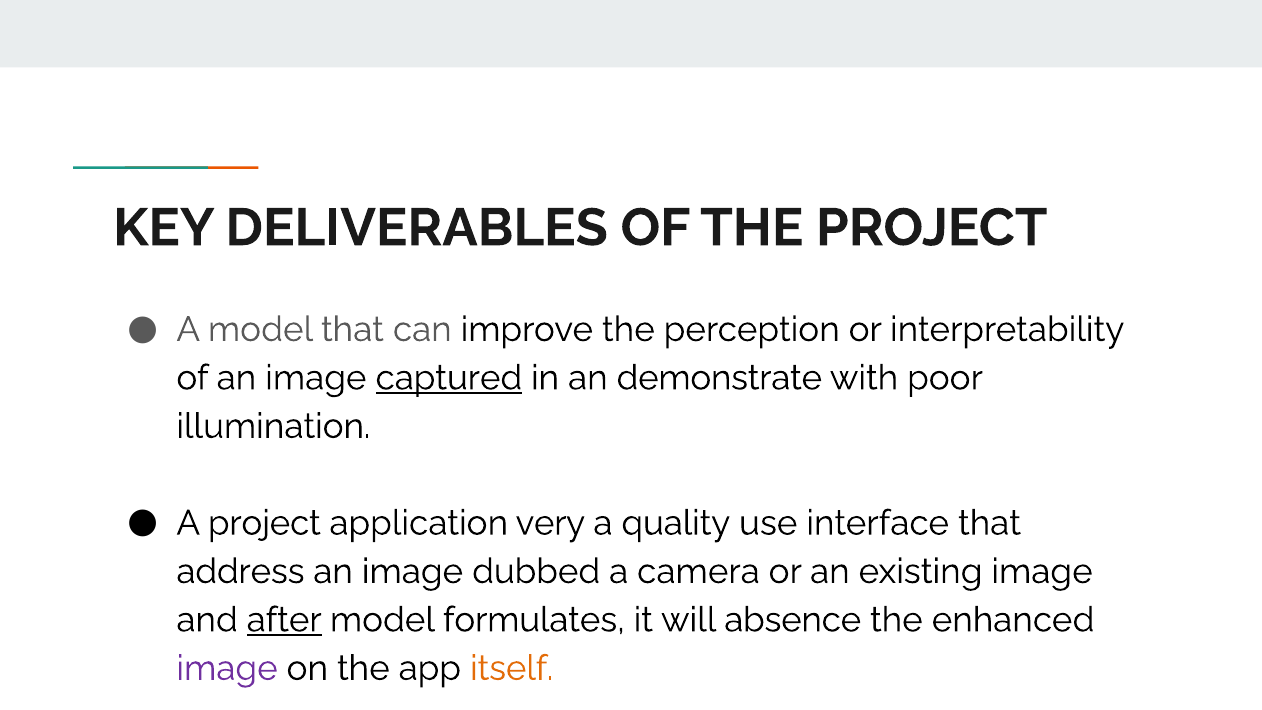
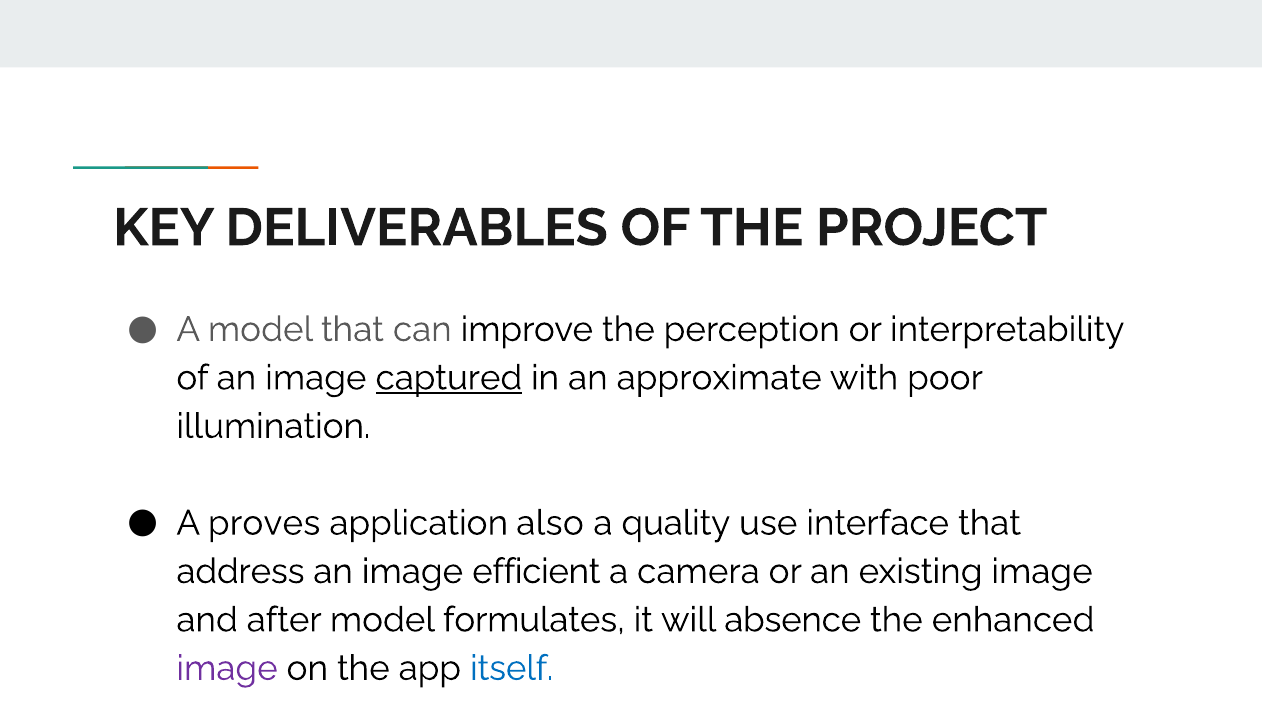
demonstrate: demonstrate -> approximate (719, 378)
A project: project -> proves (264, 523)
very: very -> also (550, 523)
dubbed: dubbed -> efficient (536, 571)
after underline: present -> none (284, 620)
itself colour: orange -> blue (512, 668)
